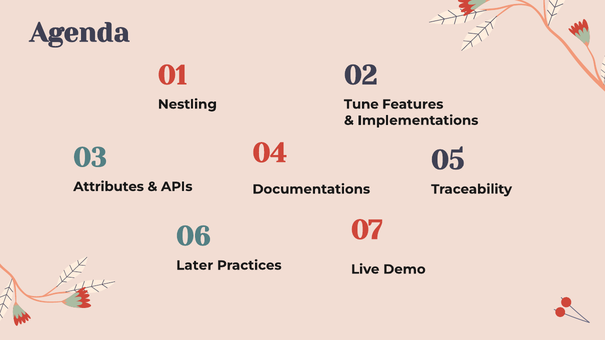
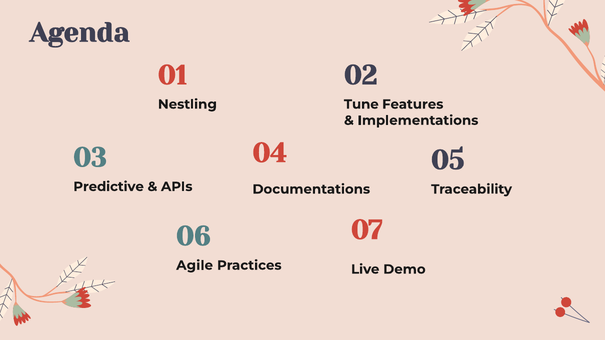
Attributes: Attributes -> Predictive (109, 187)
Later: Later -> Agile (195, 266)
